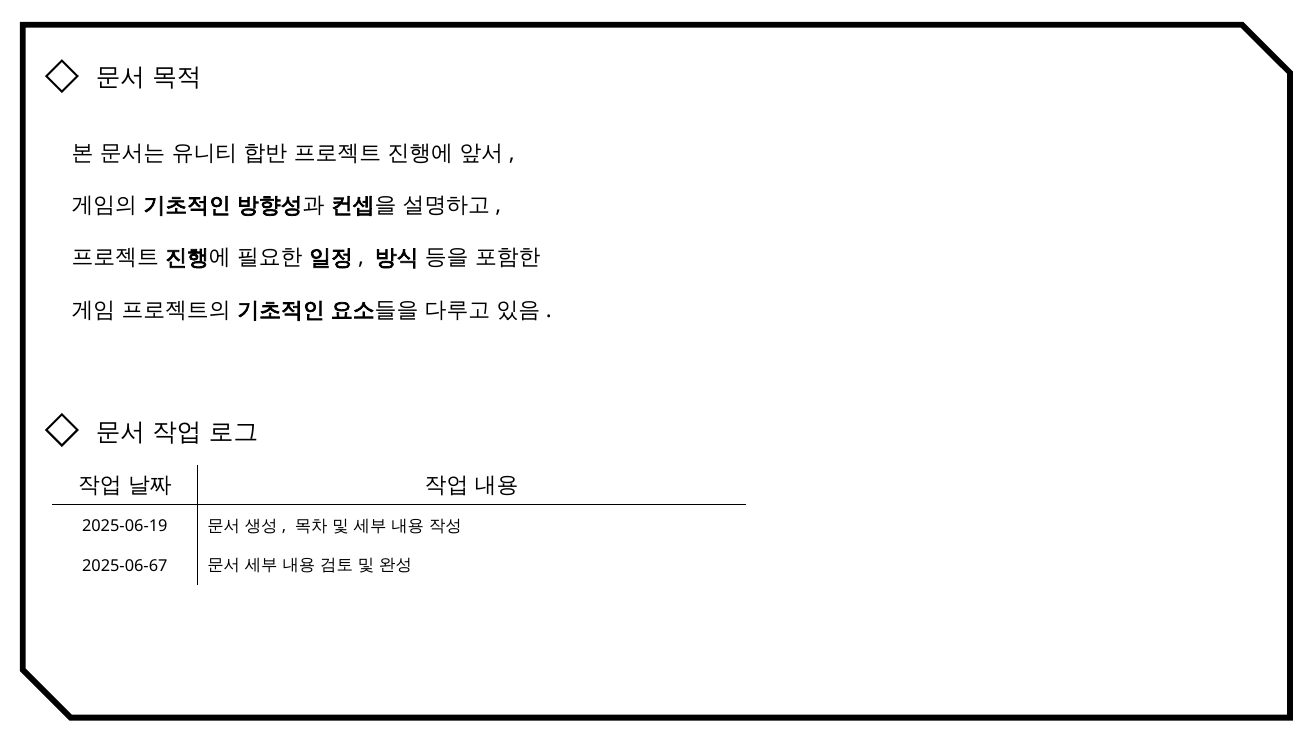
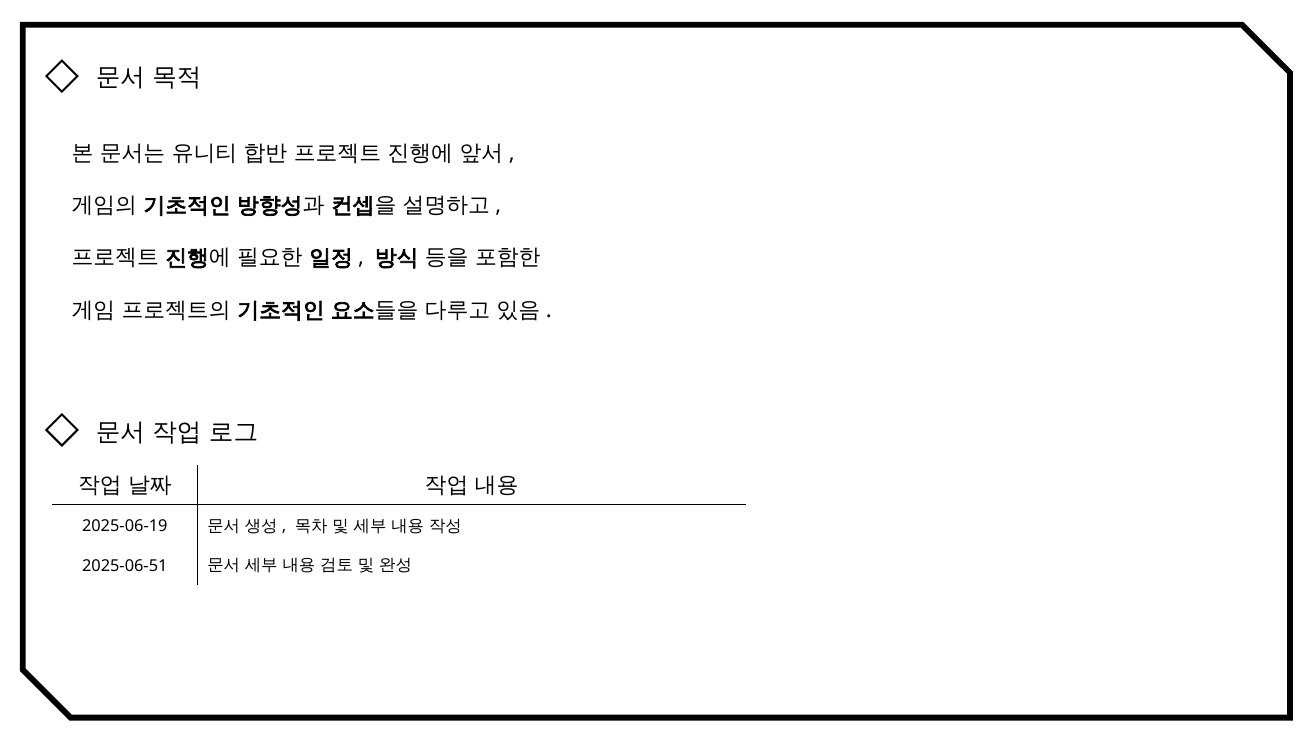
2025-06-67: 2025-06-67 -> 2025-06-51 (125, 566)
